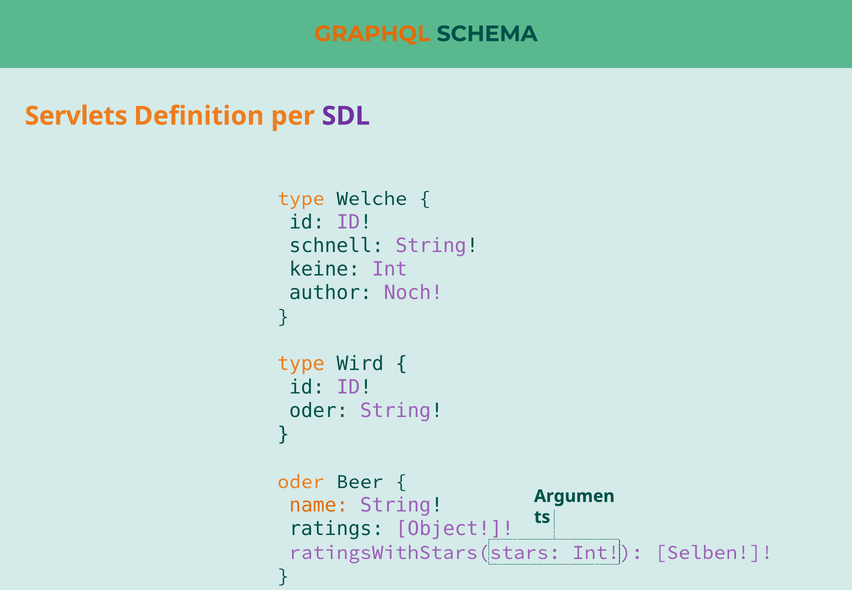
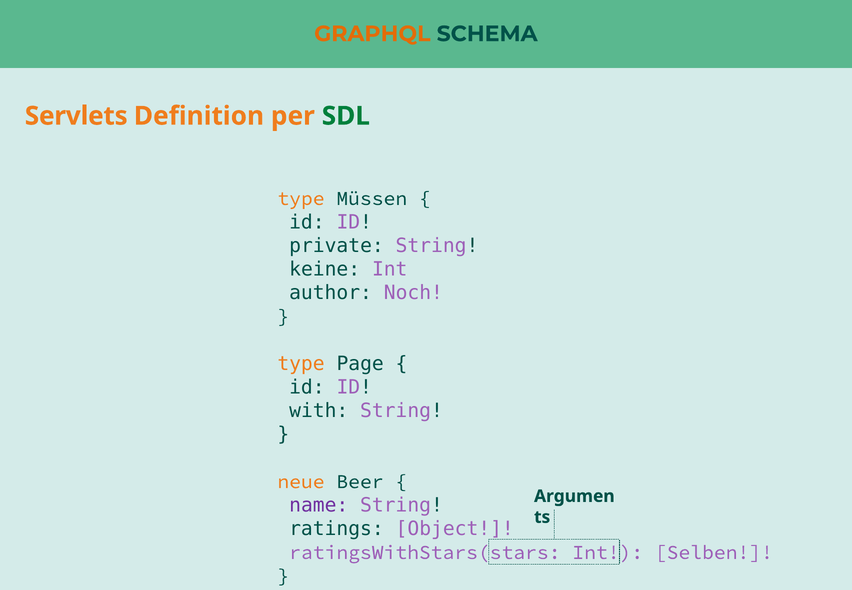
SDL colour: purple -> green (346, 116)
Welche: Welche -> Müssen (372, 198)
schnell: schnell -> private (337, 246)
Wird: Wird -> Page (360, 364)
oder: oder -> with (319, 411)
oder: oder -> neue (301, 481)
name colour: orange -> purple (319, 505)
